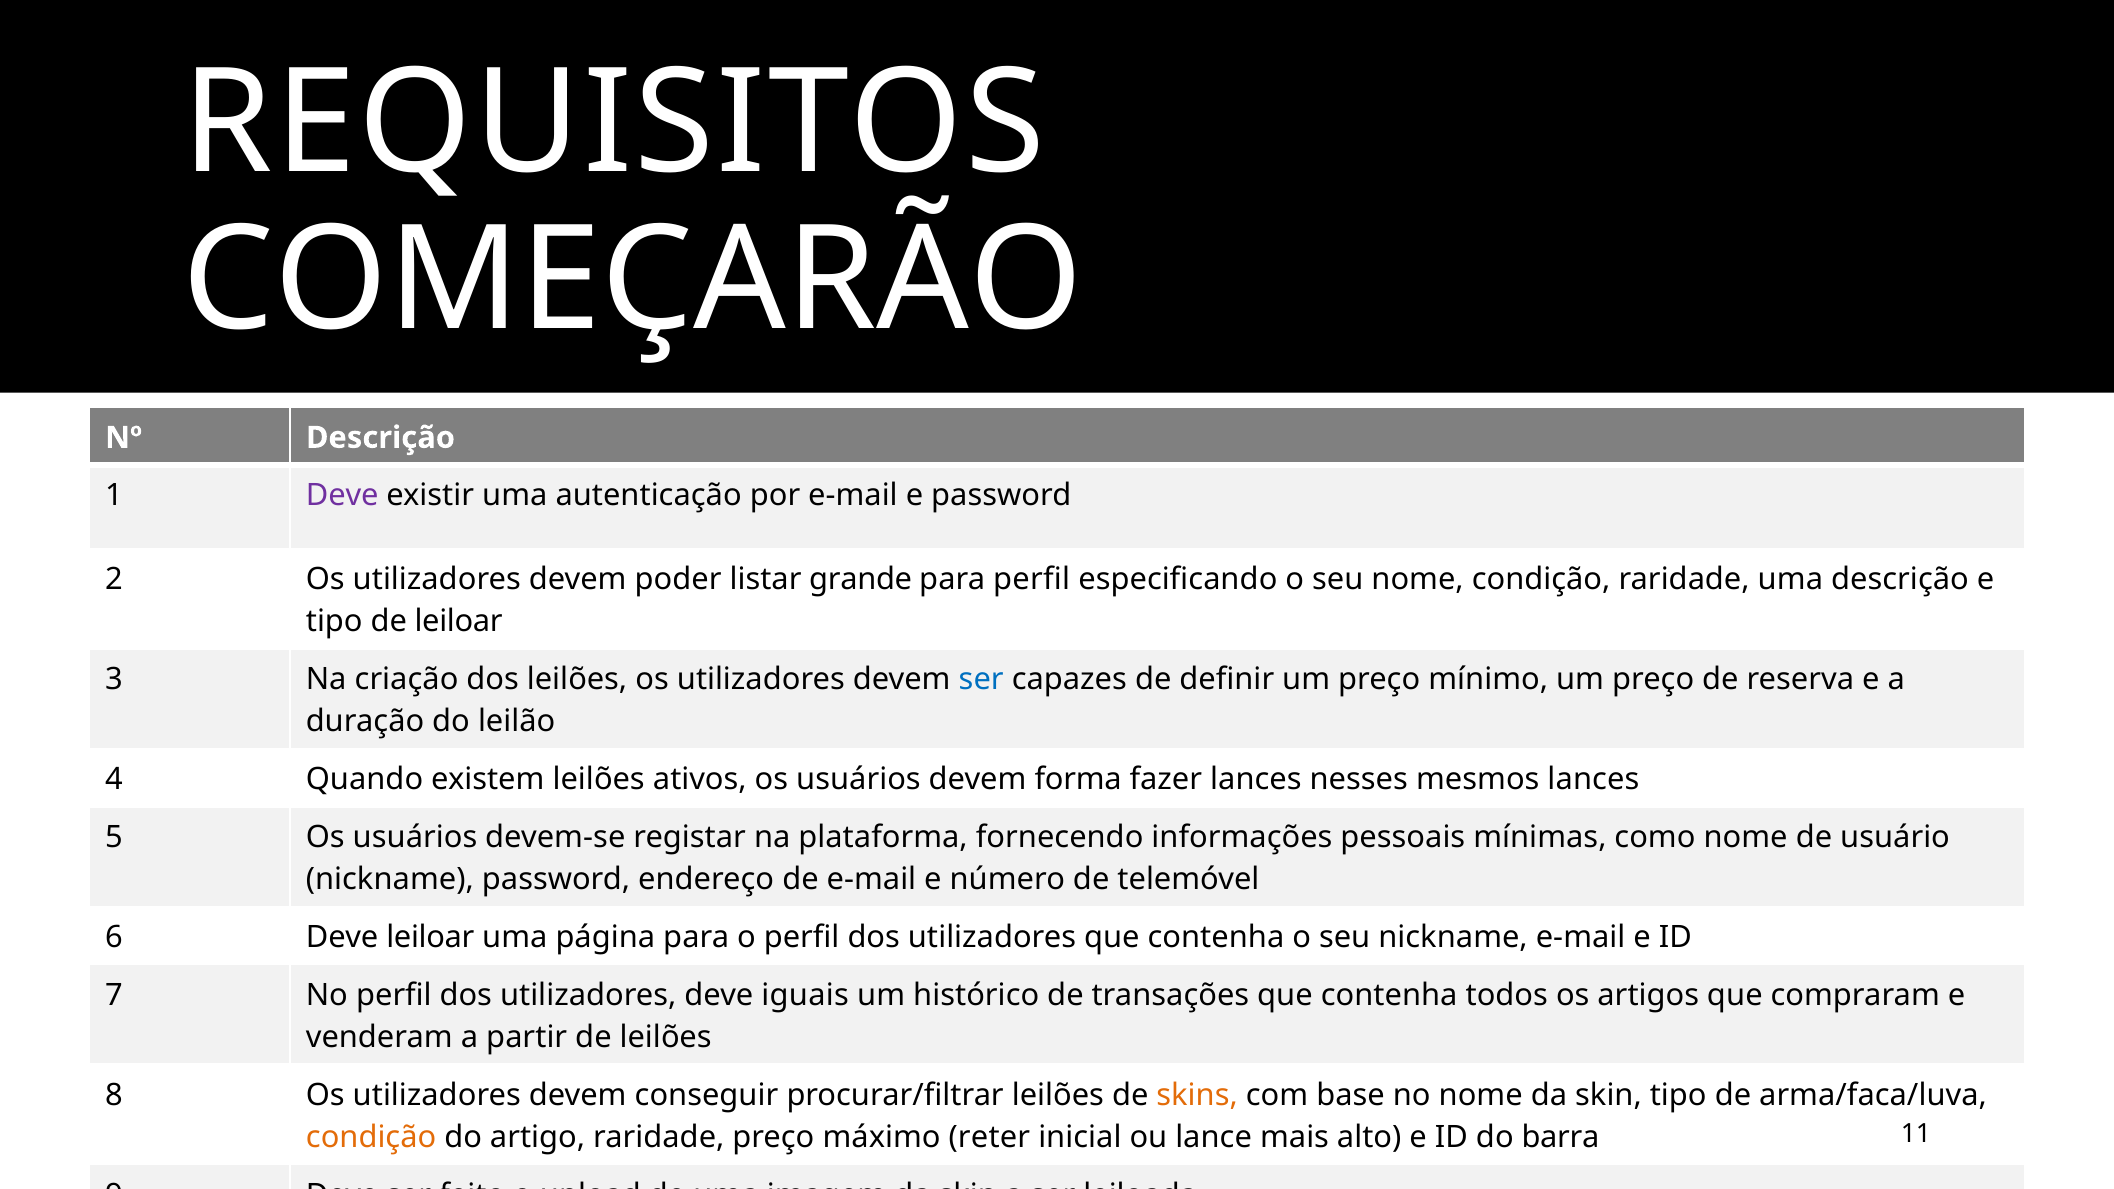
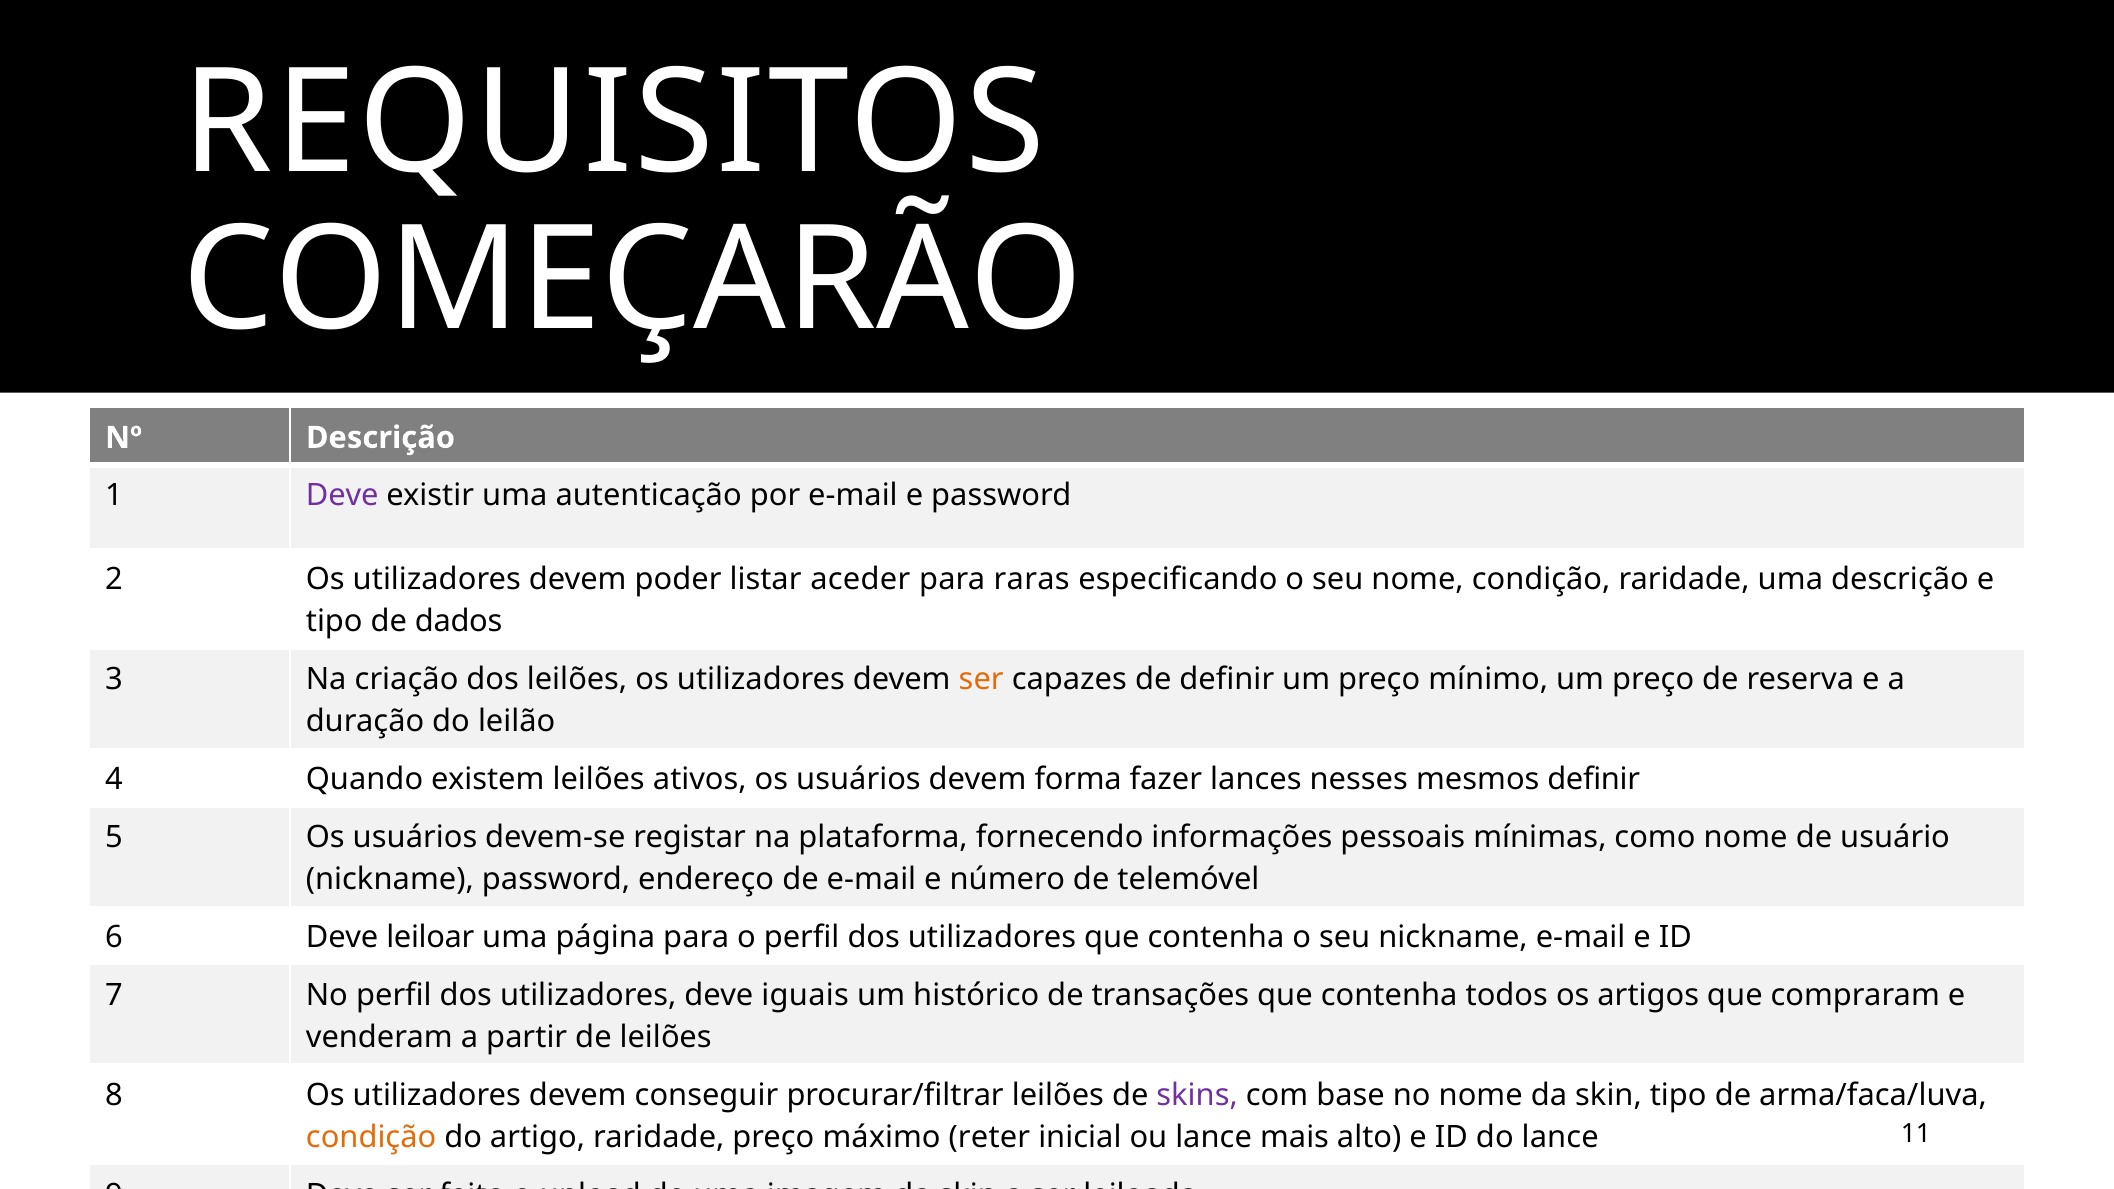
grande: grande -> aceder (860, 580)
para perfil: perfil -> raras (1032, 580)
de leiloar: leiloar -> dados (459, 622)
ser colour: blue -> orange (981, 680)
mesmos lances: lances -> definir (1594, 780)
skins colour: orange -> purple (1197, 1095)
do barra: barra -> lance (1560, 1137)
